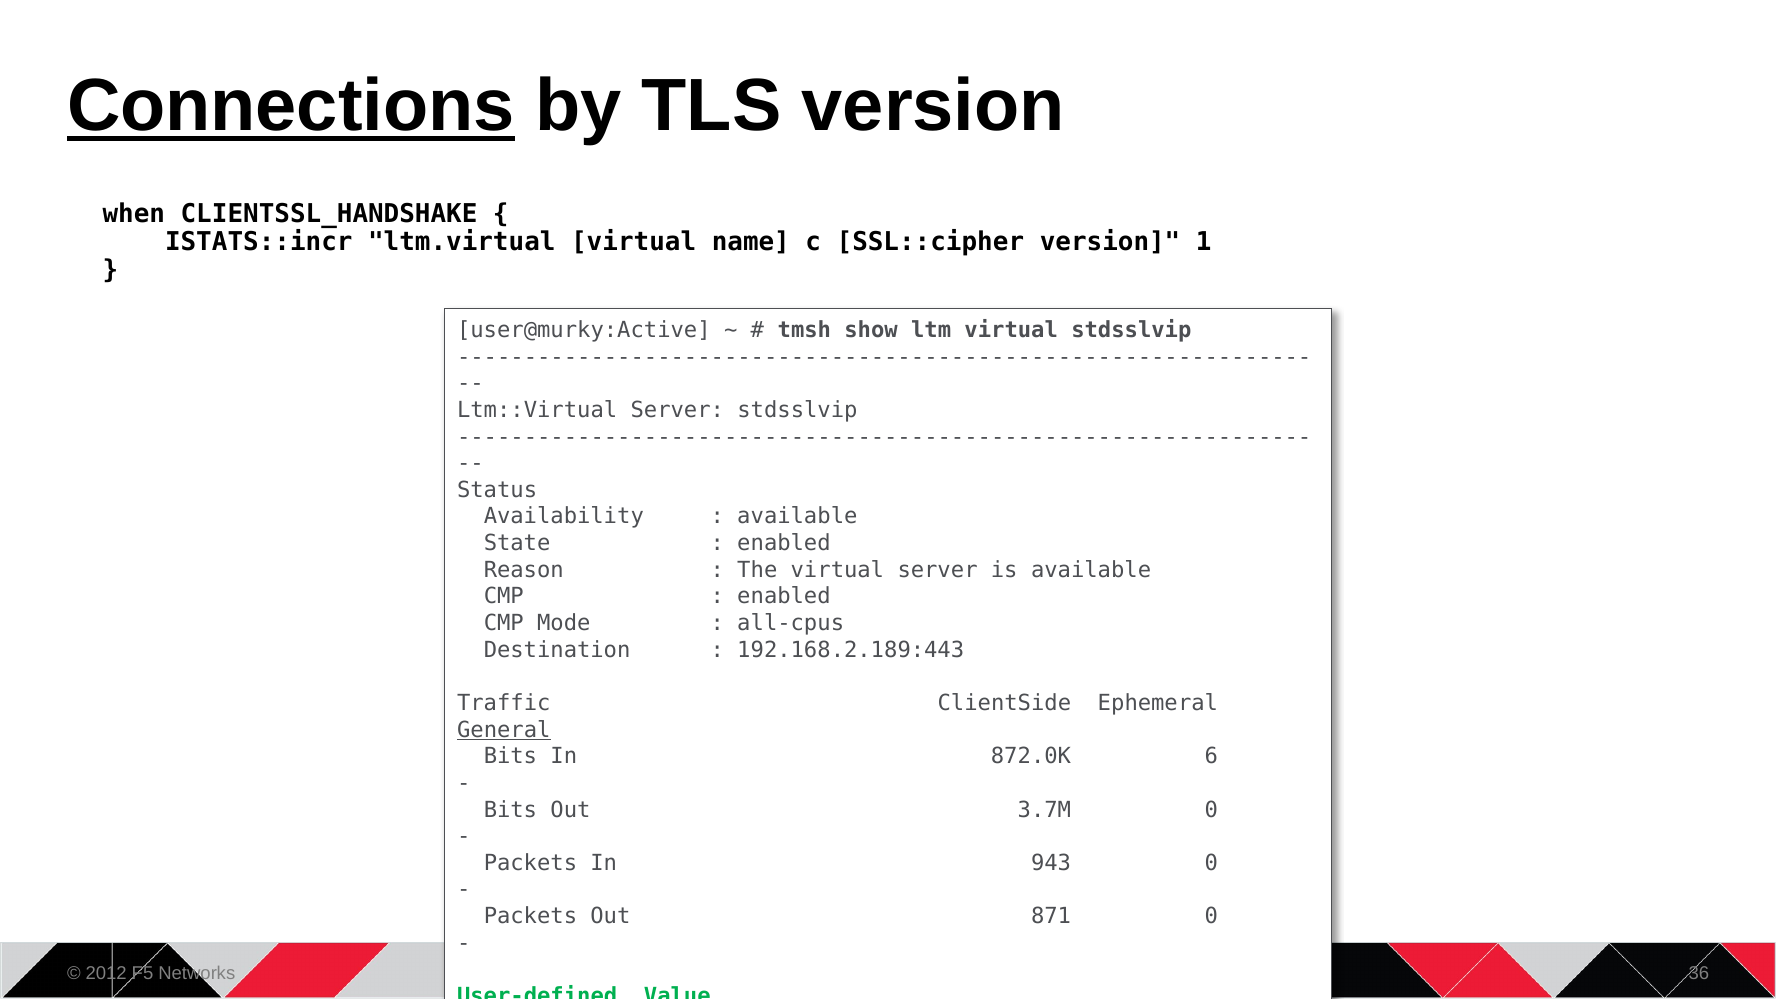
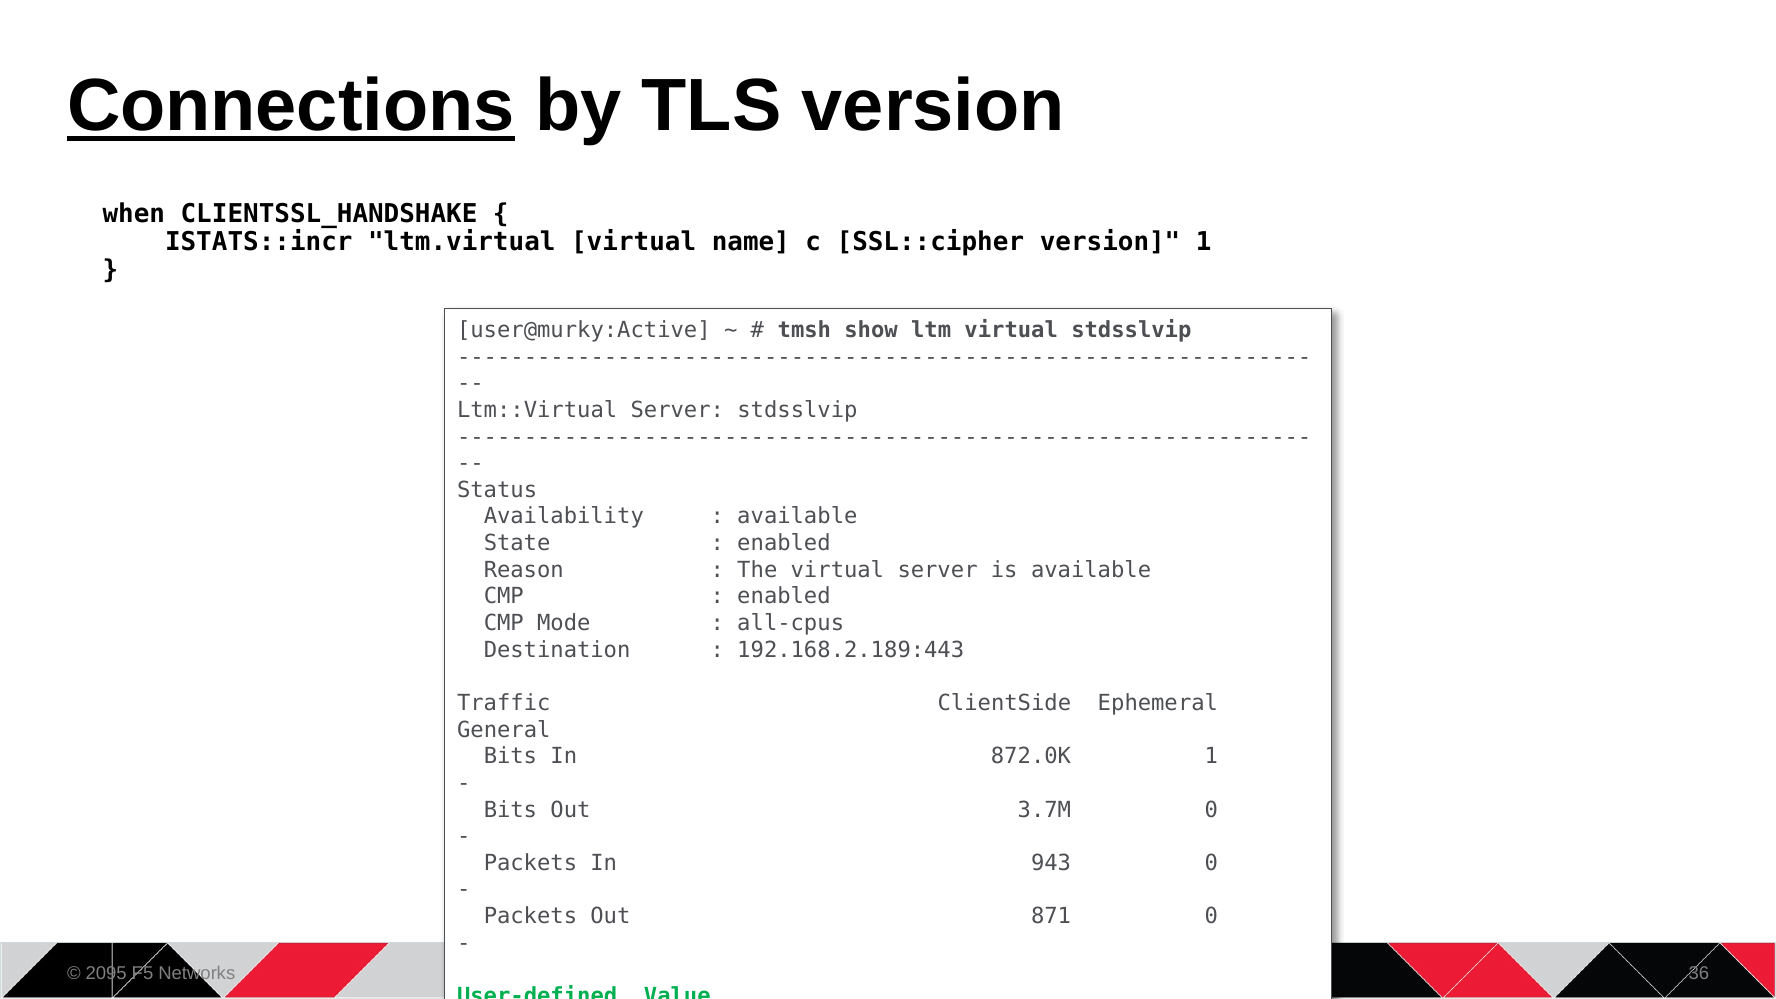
General underline: present -> none (504, 730)
872.0K 6: 6 -> 1 (1211, 756)
2012: 2012 -> 2095 (106, 974)
